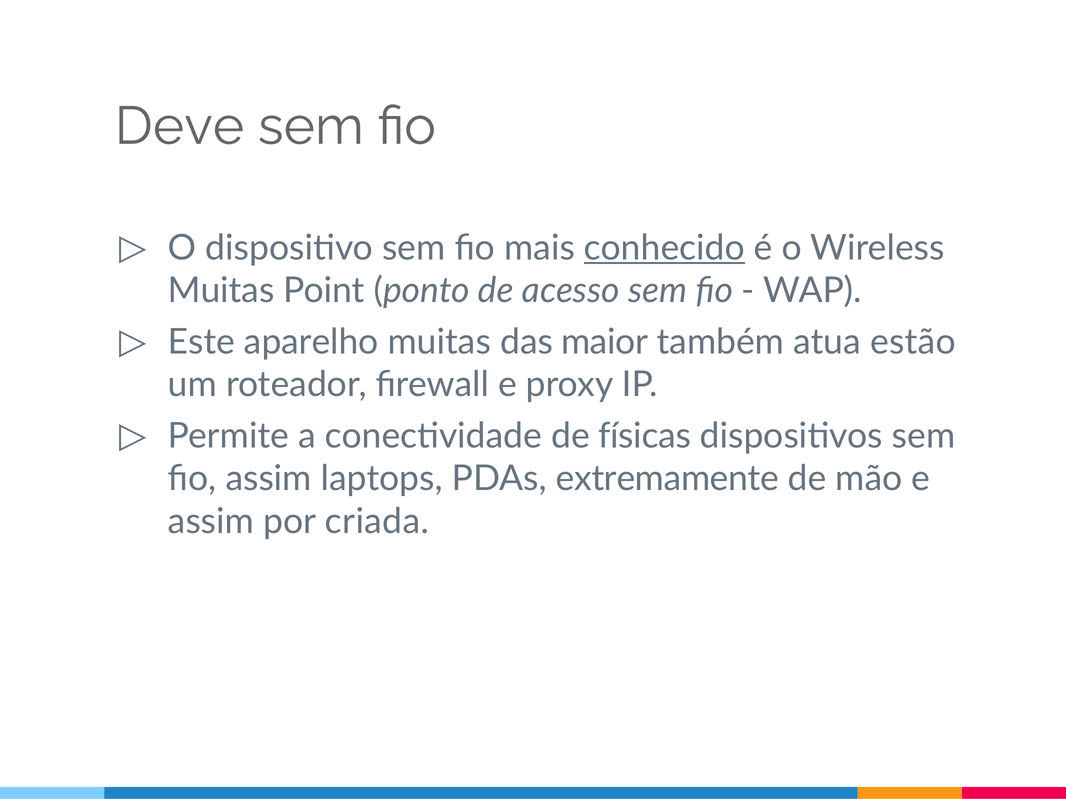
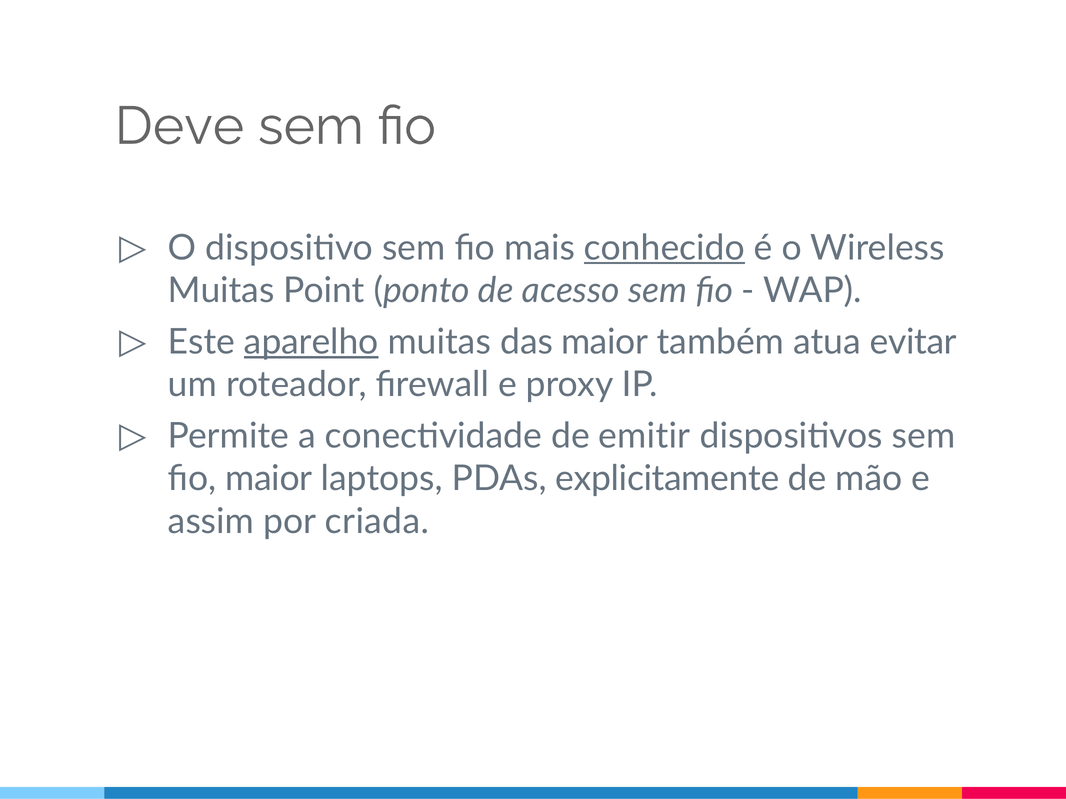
aparelho underline: none -> present (311, 342)
estão: estão -> evitar (913, 342)
físicas: físicas -> emitir (644, 436)
fio assim: assim -> maior (269, 479)
extremamente: extremamente -> explicitamente (667, 479)
